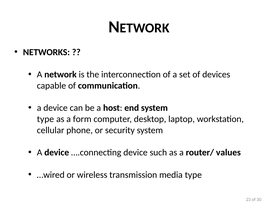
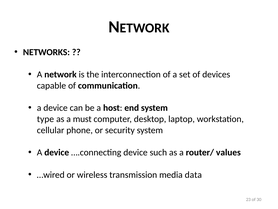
form: form -> must (82, 119)
media type: type -> data (193, 174)
